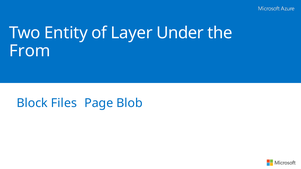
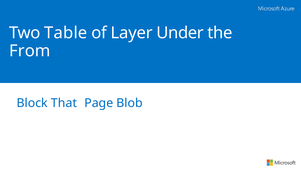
Entity: Entity -> Table (66, 33)
Files: Files -> That (64, 103)
